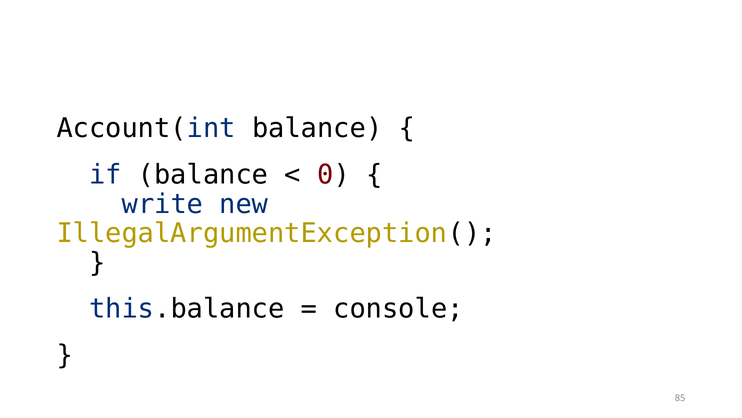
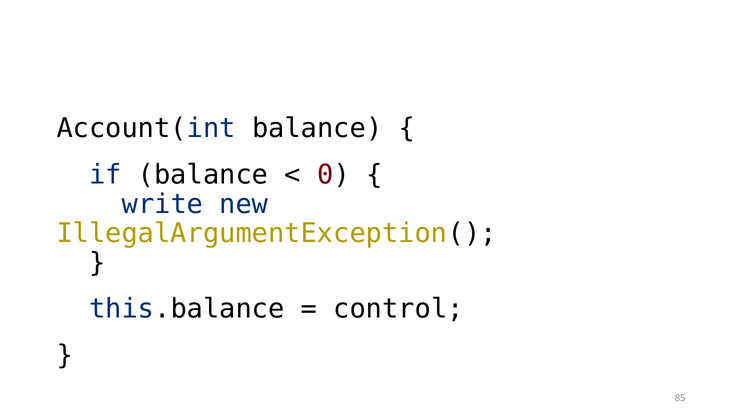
console: console -> control (398, 308)
